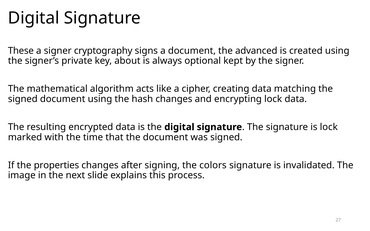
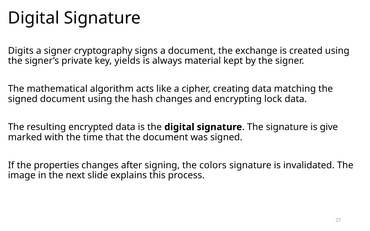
These: These -> Digits (21, 51)
advanced: advanced -> exchange (256, 51)
about: about -> yields (127, 61)
optional: optional -> material (203, 61)
is lock: lock -> give (329, 127)
